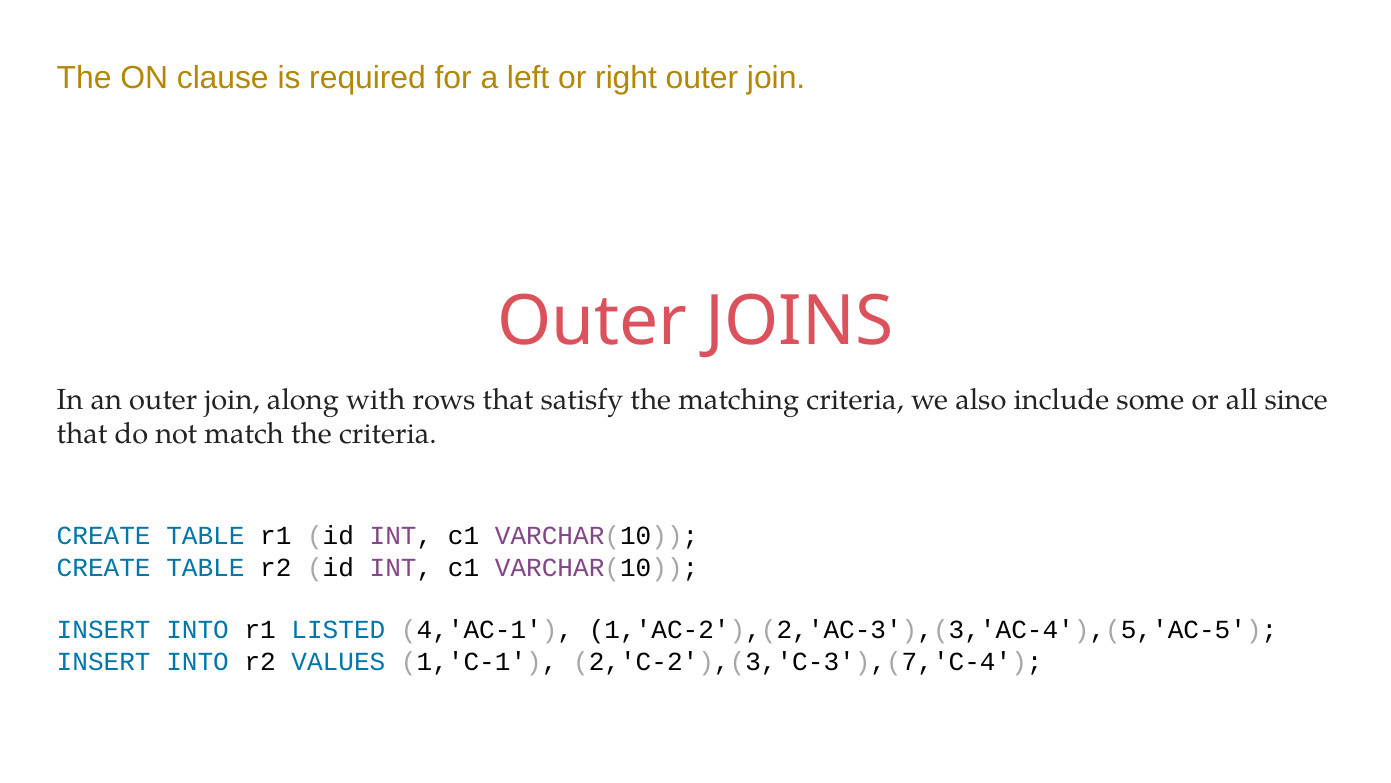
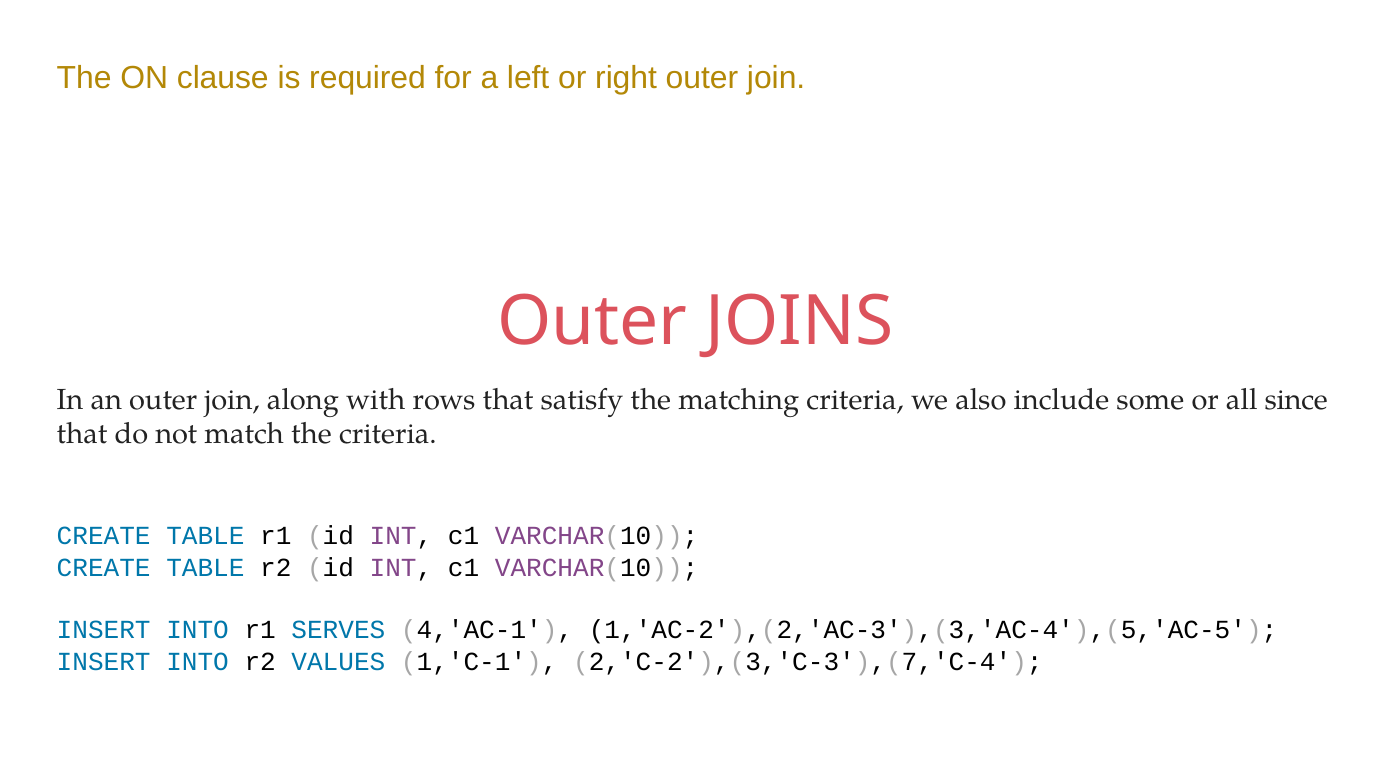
LISTED: LISTED -> SERVES (338, 630)
